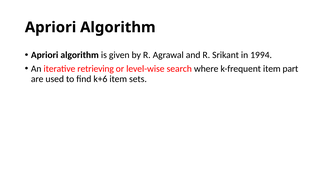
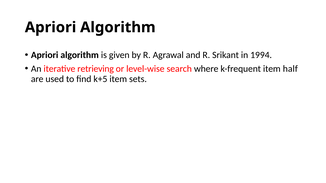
part: part -> half (290, 69)
k+6: k+6 -> k+5 (100, 79)
